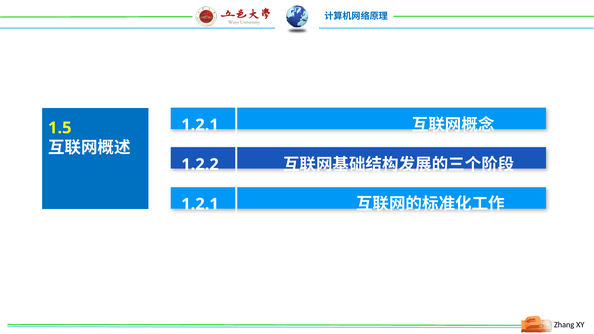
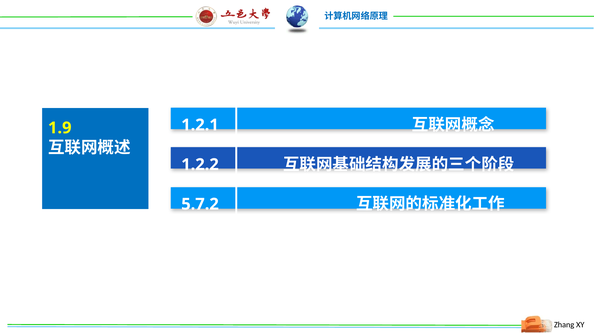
1.5: 1.5 -> 1.9 (60, 128)
1.2.1: 1.2.1 -> 5.7.2 (200, 204)
